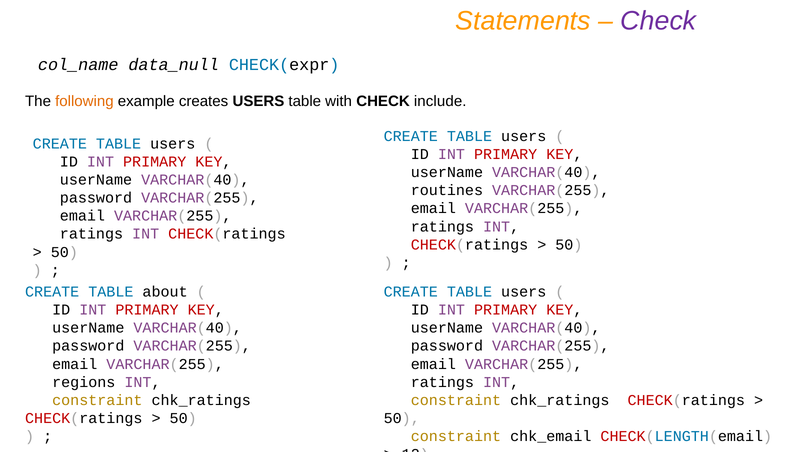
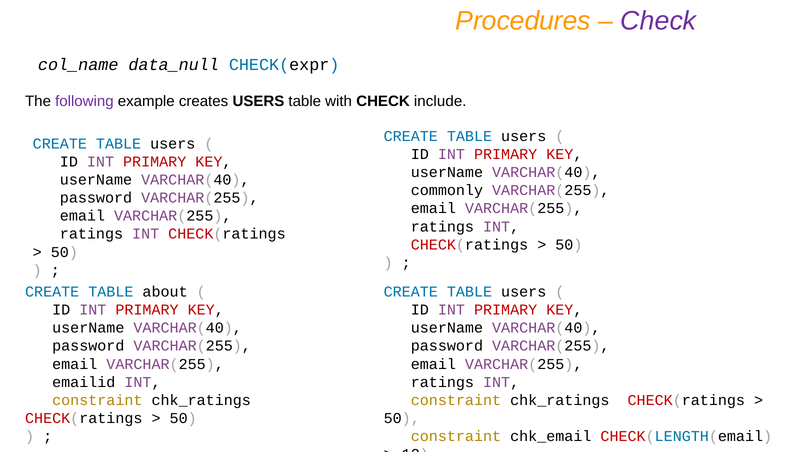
Statements: Statements -> Procedures (523, 21)
following colour: orange -> purple (84, 101)
routines: routines -> commonly (447, 190)
regions: regions -> emailid (84, 382)
